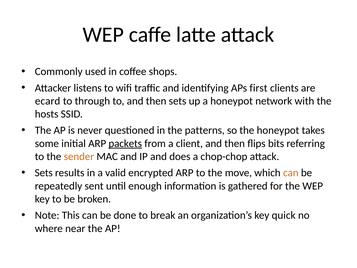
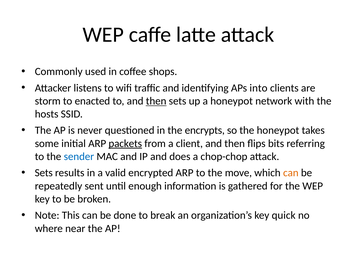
first: first -> into (259, 88)
ecard: ecard -> storm (48, 101)
through: through -> enacted (92, 101)
then underline: none -> present (156, 101)
patterns: patterns -> encrypts (205, 130)
sender colour: orange -> blue (79, 156)
